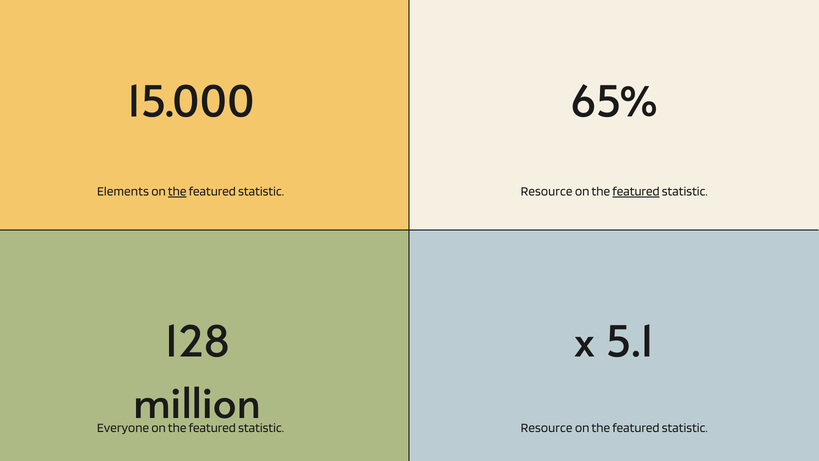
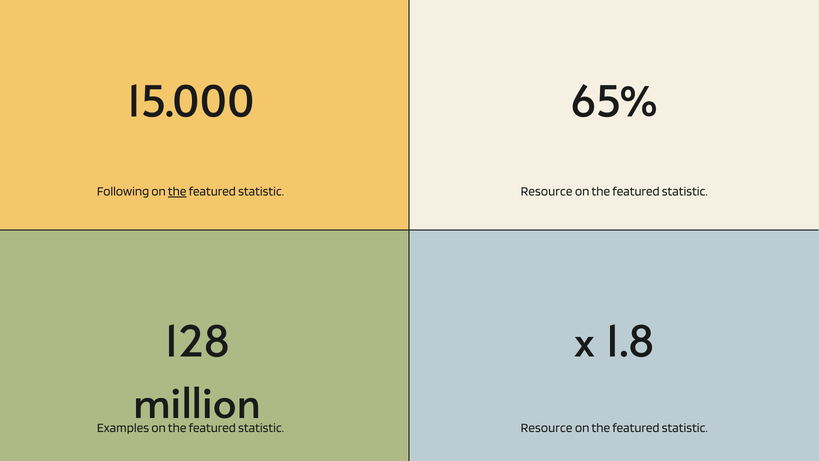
Elements: Elements -> Following (123, 191)
featured underline: present -> none (636, 191)
5.1: 5.1 -> 1.8 (630, 342)
Everyone: Everyone -> Examples (123, 427)
